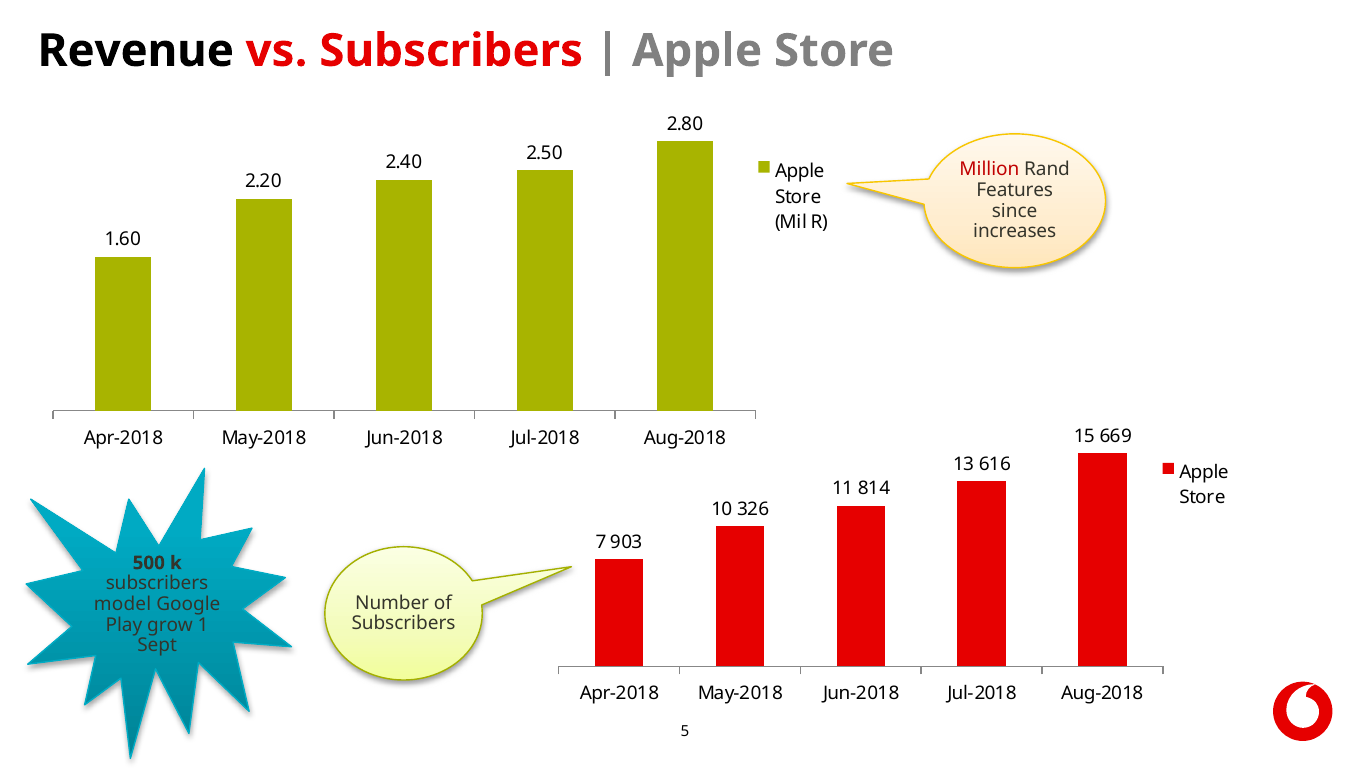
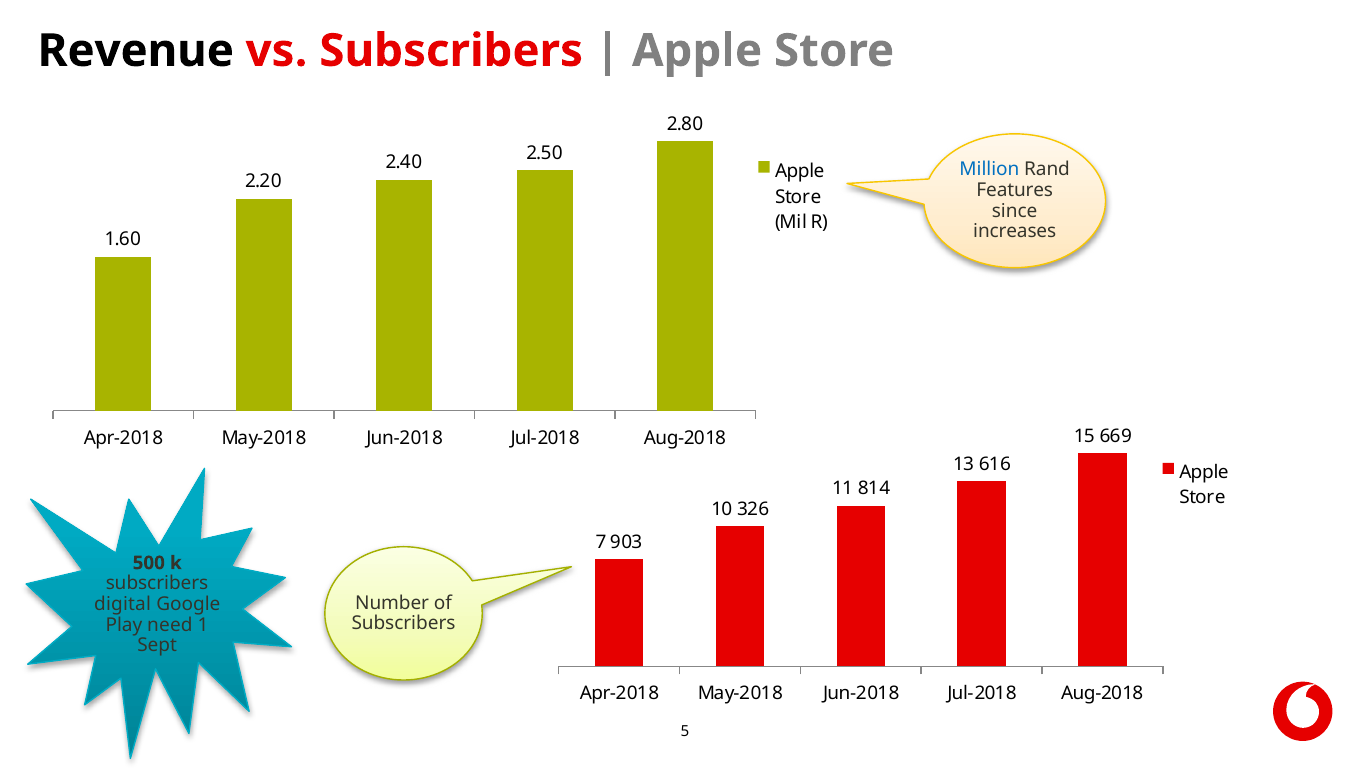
Million colour: red -> blue (989, 170)
model: model -> digital (123, 604)
grow: grow -> need (170, 625)
